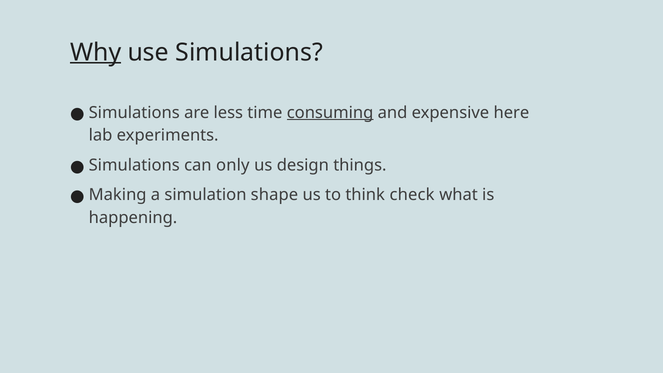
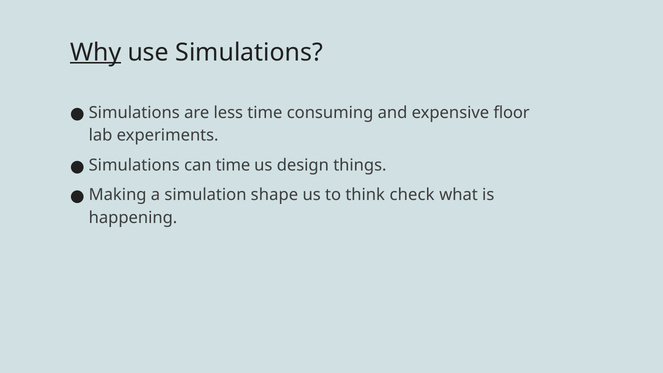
consuming underline: present -> none (330, 113)
here: here -> floor (511, 113)
can only: only -> time (233, 165)
